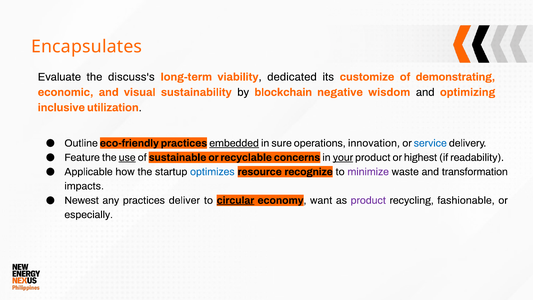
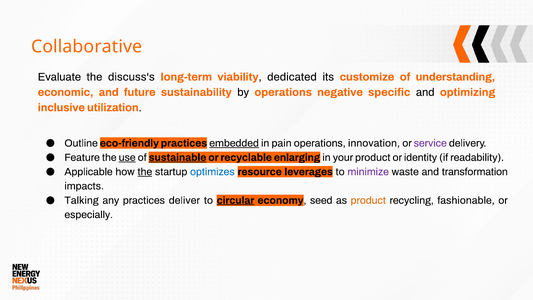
Encapsulates: Encapsulates -> Collaborative (87, 47)
demonstrating: demonstrating -> understanding (455, 77)
visual: visual -> future (140, 92)
by blockchain: blockchain -> operations (283, 92)
wisdom: wisdom -> specific (389, 92)
sure: sure -> pain (282, 143)
service colour: blue -> purple (430, 143)
sustainable underline: none -> present (178, 157)
concerns: concerns -> enlarging (297, 157)
your underline: present -> none (343, 157)
highest: highest -> identity (420, 157)
the underline: none -> present (145, 172)
recognize: recognize -> leverages (309, 172)
Newest: Newest -> Talking (82, 200)
want: want -> seed (321, 200)
product colour: purple -> orange (368, 200)
